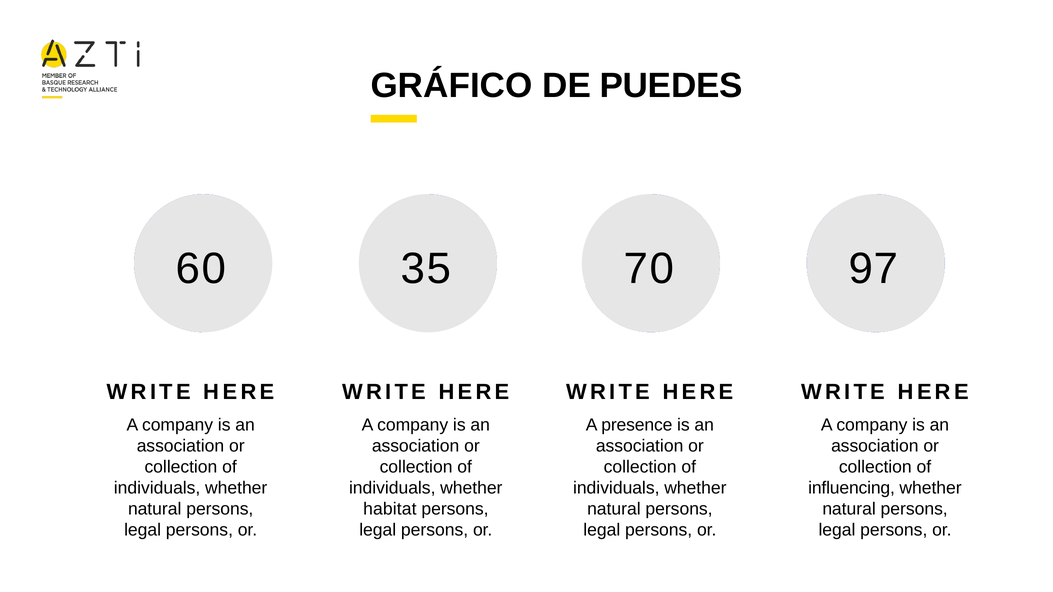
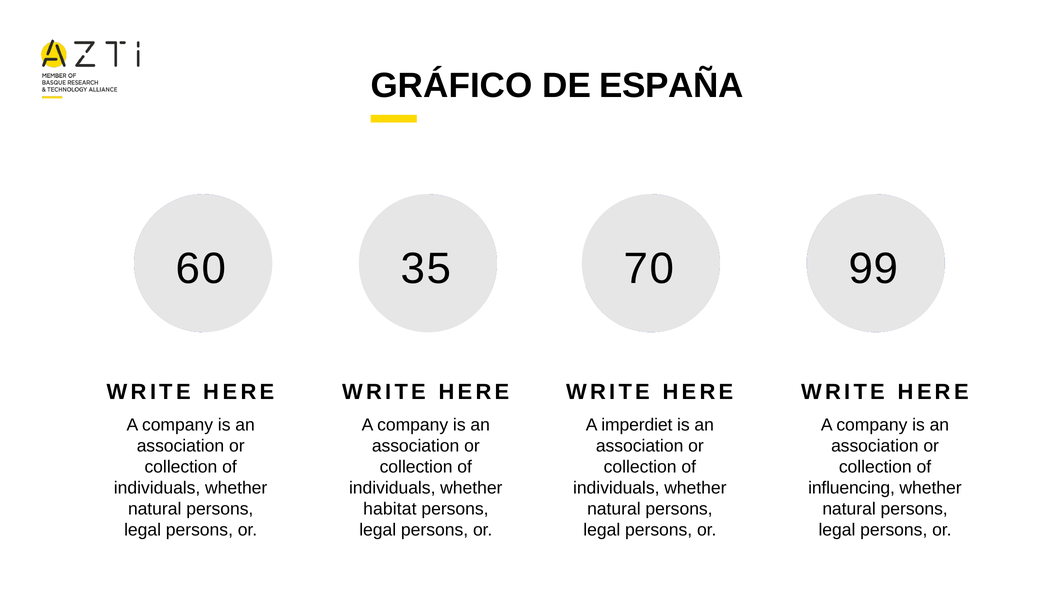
PUEDES: PUEDES -> ESPAÑA (671, 86)
97: 97 -> 99 (873, 269)
presence: presence -> imperdiet (637, 425)
